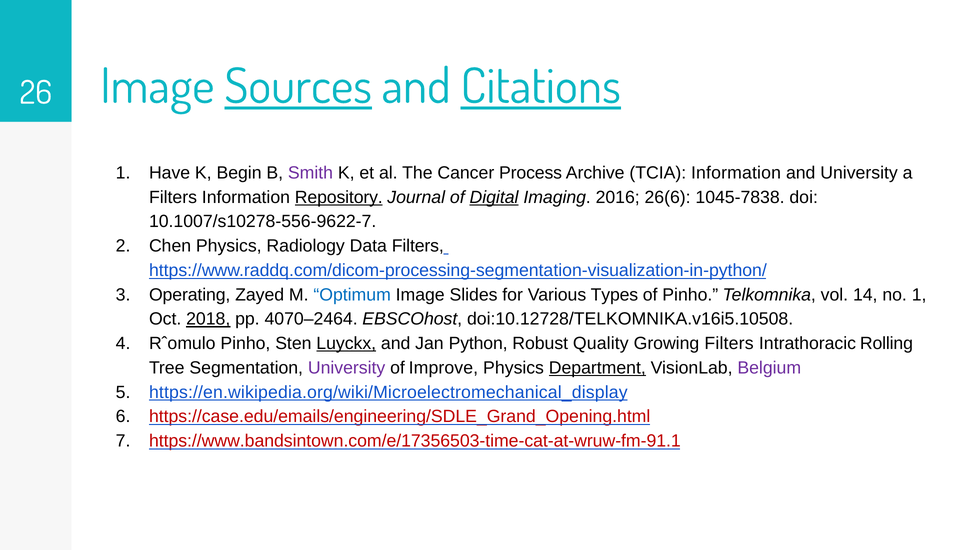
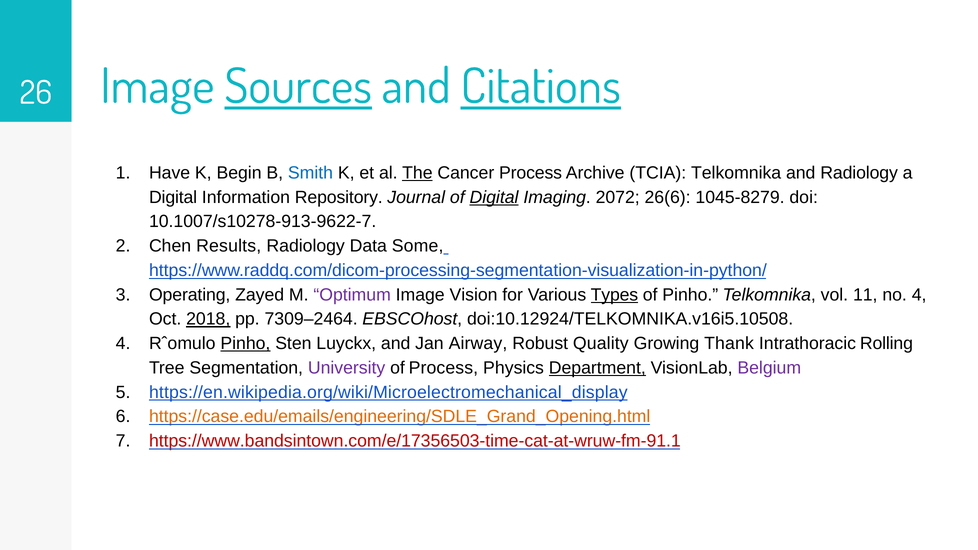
Smith colour: purple -> blue (311, 173)
The underline: none -> present (417, 173)
TCIA Information: Information -> Telkomnika (736, 173)
and University: University -> Radiology (859, 173)
Filters: Filters -> Digital (173, 197)
Repository underline: present -> none (339, 197)
2016: 2016 -> 2072 (618, 197)
1045-7838: 1045-7838 -> 1045-8279 (740, 197)
10.1007/s10278-556-9622-7: 10.1007/s10278-556-9622-7 -> 10.1007/s10278-913-9622-7 (263, 222)
Chen Physics: Physics -> Results (229, 246)
Data Filters: Filters -> Some (418, 246)
Optimum colour: blue -> purple (352, 295)
Slides: Slides -> Vision (474, 295)
Types underline: none -> present (614, 295)
14: 14 -> 11 (865, 295)
no 1: 1 -> 4 (919, 295)
4070–2464: 4070–2464 -> 7309–2464 (311, 319)
doi:10.12728/TELKOMNIKA.v16i5.10508: doi:10.12728/TELKOMNIKA.v16i5.10508 -> doi:10.12924/TELKOMNIKA.v16i5.10508 (630, 319)
Pinho underline: none -> present (245, 344)
Luyckx underline: present -> none (346, 344)
Python: Python -> Airway (478, 344)
Growing Filters: Filters -> Thank (729, 344)
of Improve: Improve -> Process (443, 368)
https://case.edu/emails/engineering/SDLE_Grand_Opening.html colour: red -> orange (400, 417)
